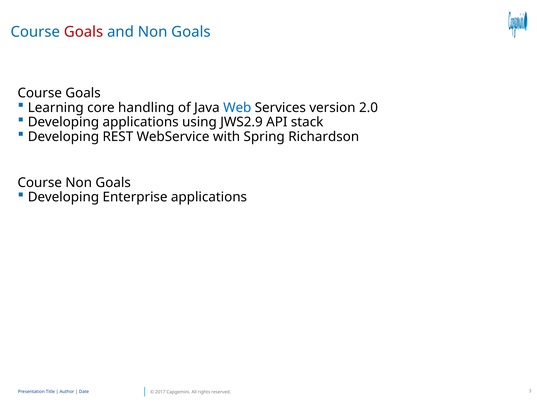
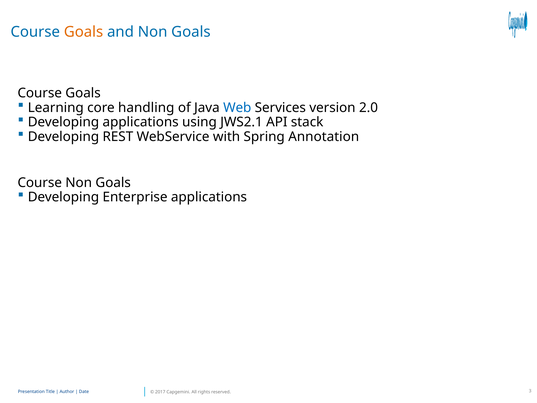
Goals colour: red -> orange (84, 32)
JWS2.9: JWS2.9 -> JWS2.1 (241, 122)
Richardson: Richardson -> Annotation (324, 137)
